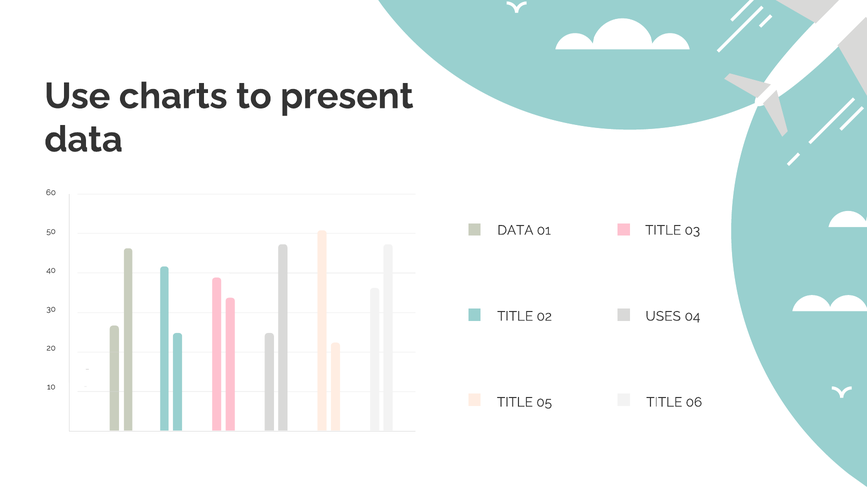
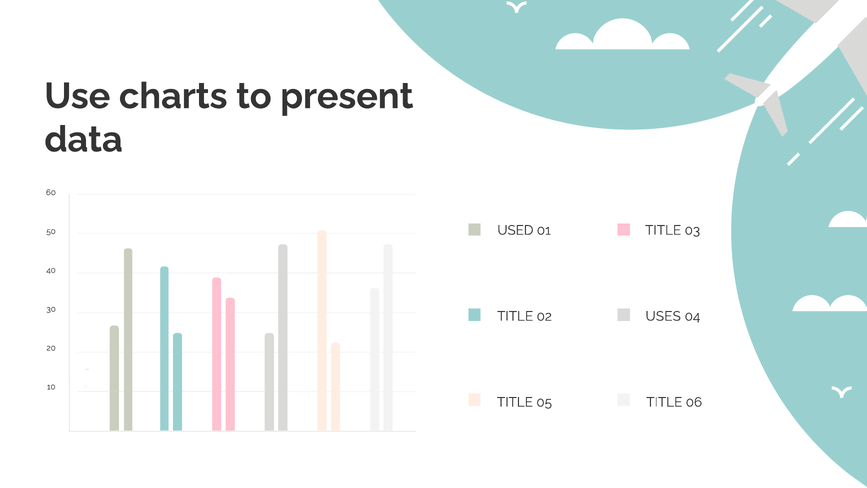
DATA: DATA -> USED (515, 230)
